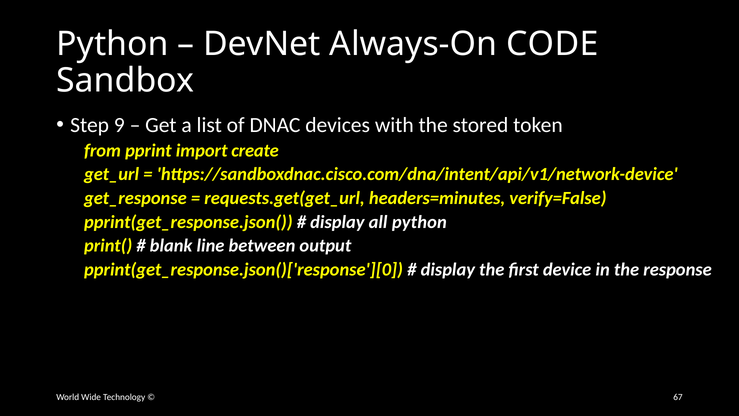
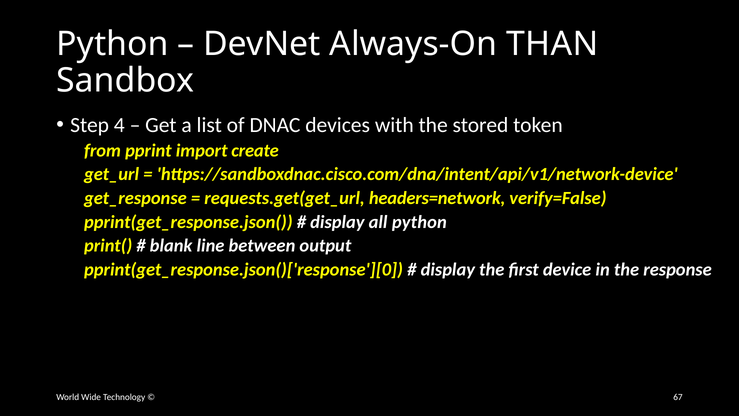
CODE: CODE -> THAN (552, 44)
9: 9 -> 4 (119, 125)
headers=minutes: headers=minutes -> headers=network (437, 198)
